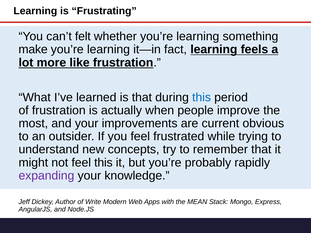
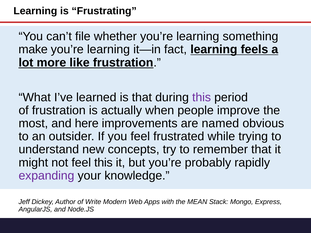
felt: felt -> file (83, 36)
this colour: blue -> purple (202, 97)
and your: your -> here (87, 124)
current: current -> named (220, 124)
